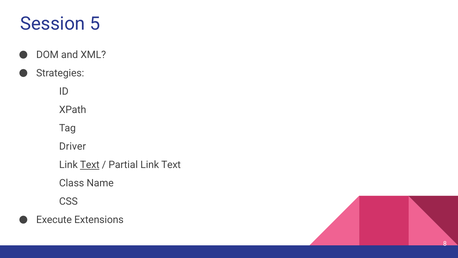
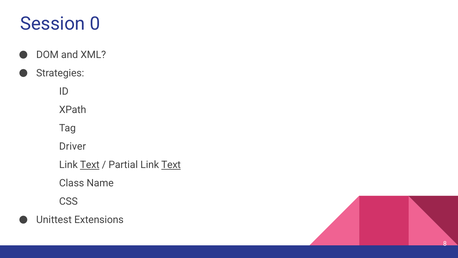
5: 5 -> 0 (95, 24)
Text underline: none -> present (171, 165)
Execute: Execute -> Unittest (54, 220)
